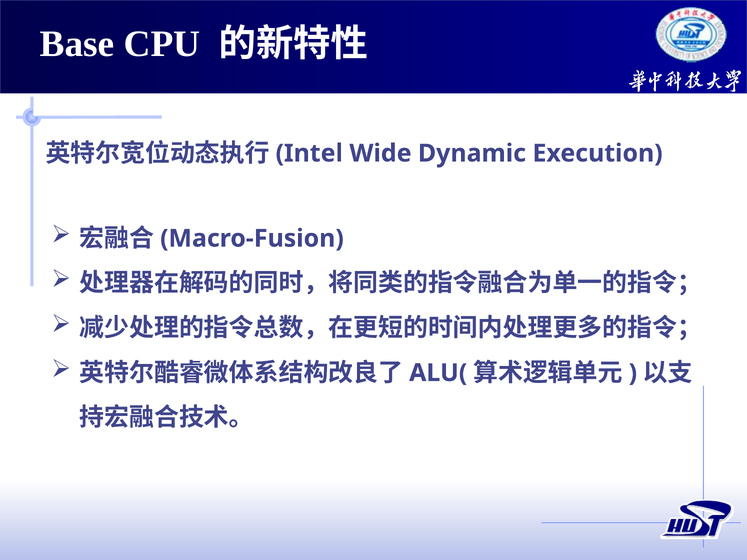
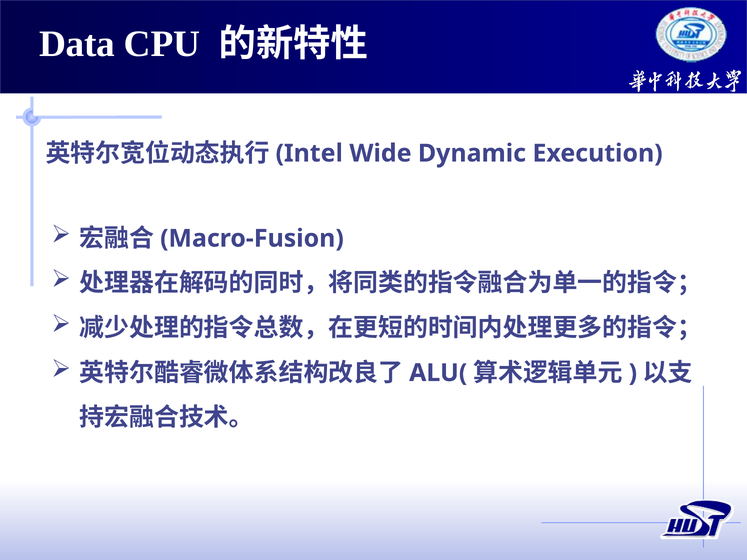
Base: Base -> Data (77, 44)
